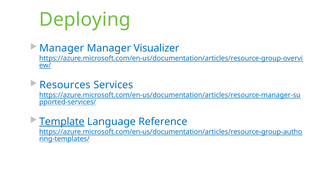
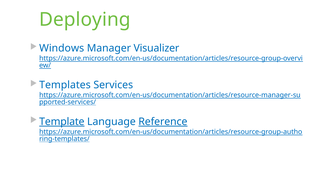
Manager: Manager -> Windows (62, 48)
Resources: Resources -> Templates (65, 85)
Reference underline: none -> present (163, 121)
